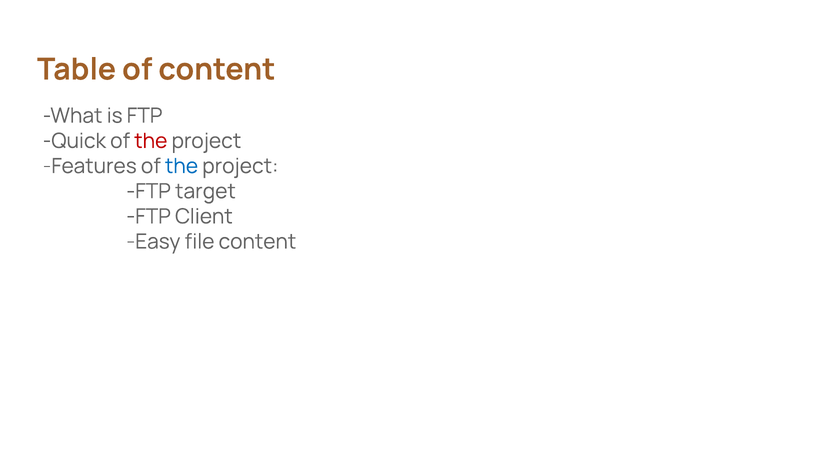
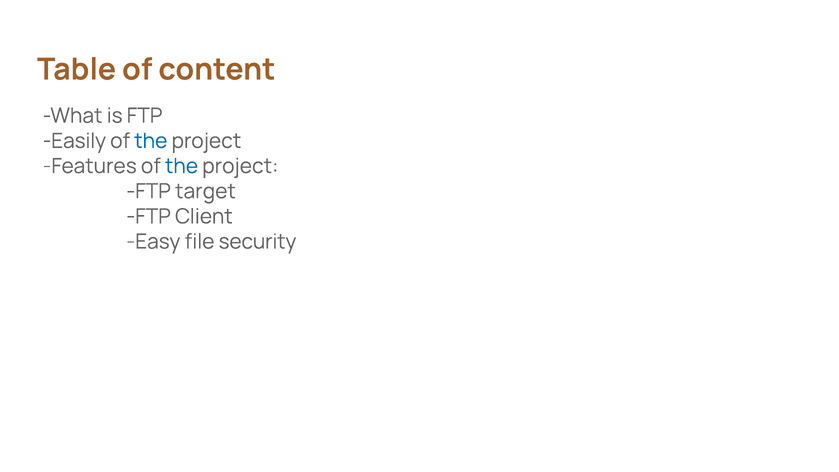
Quick: Quick -> Easily (74, 141)
the colour: red -> blue (151, 141)
file content: content -> security (257, 242)
